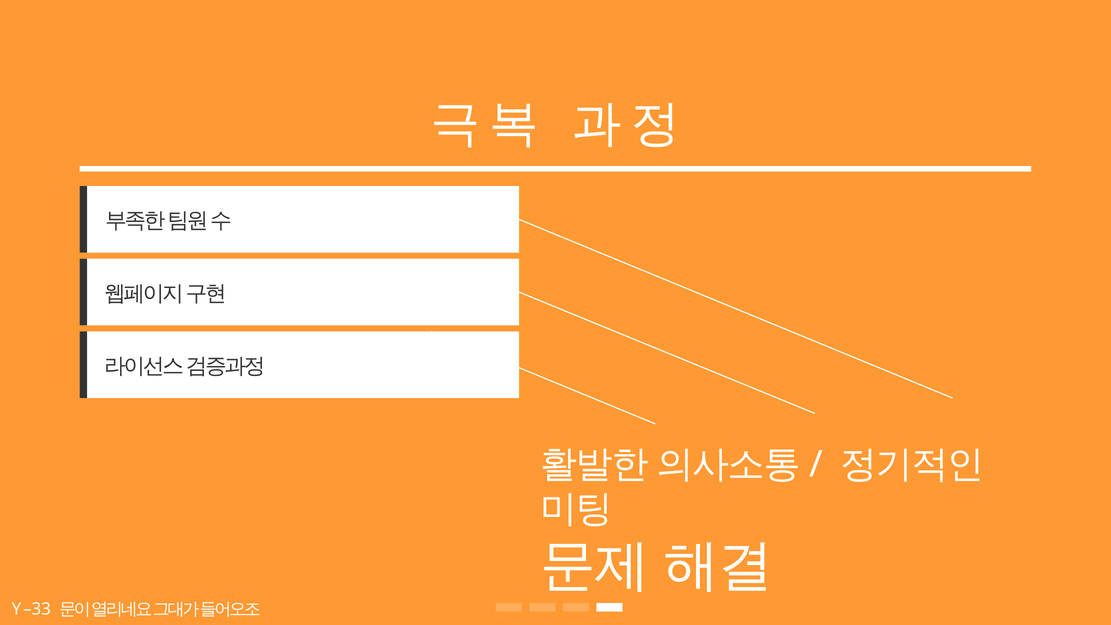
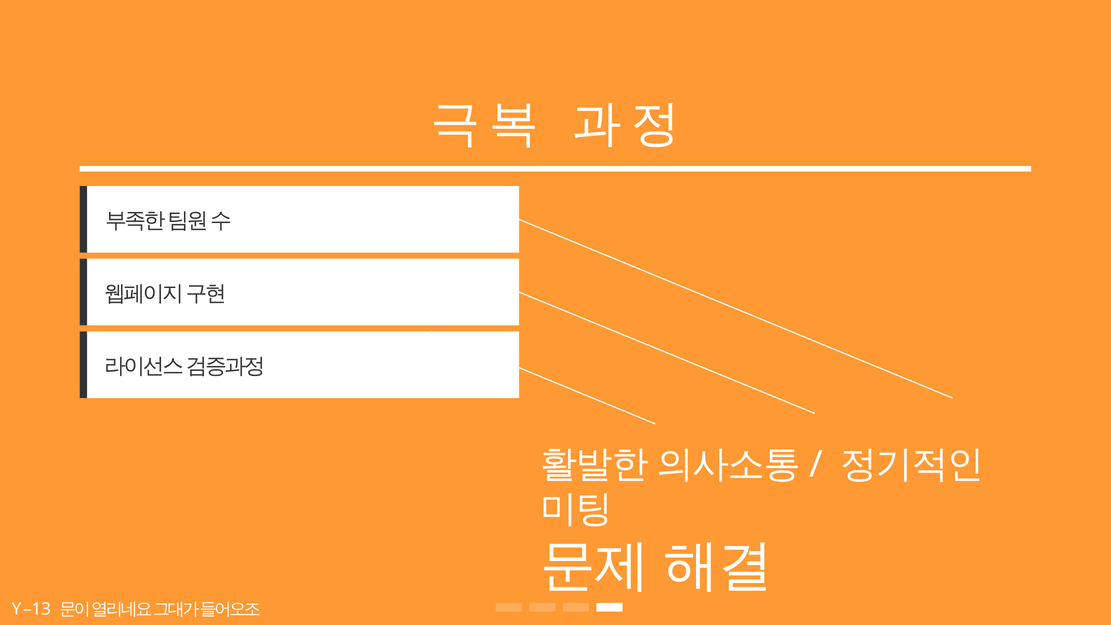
3: 3 -> 1 (36, 609)
